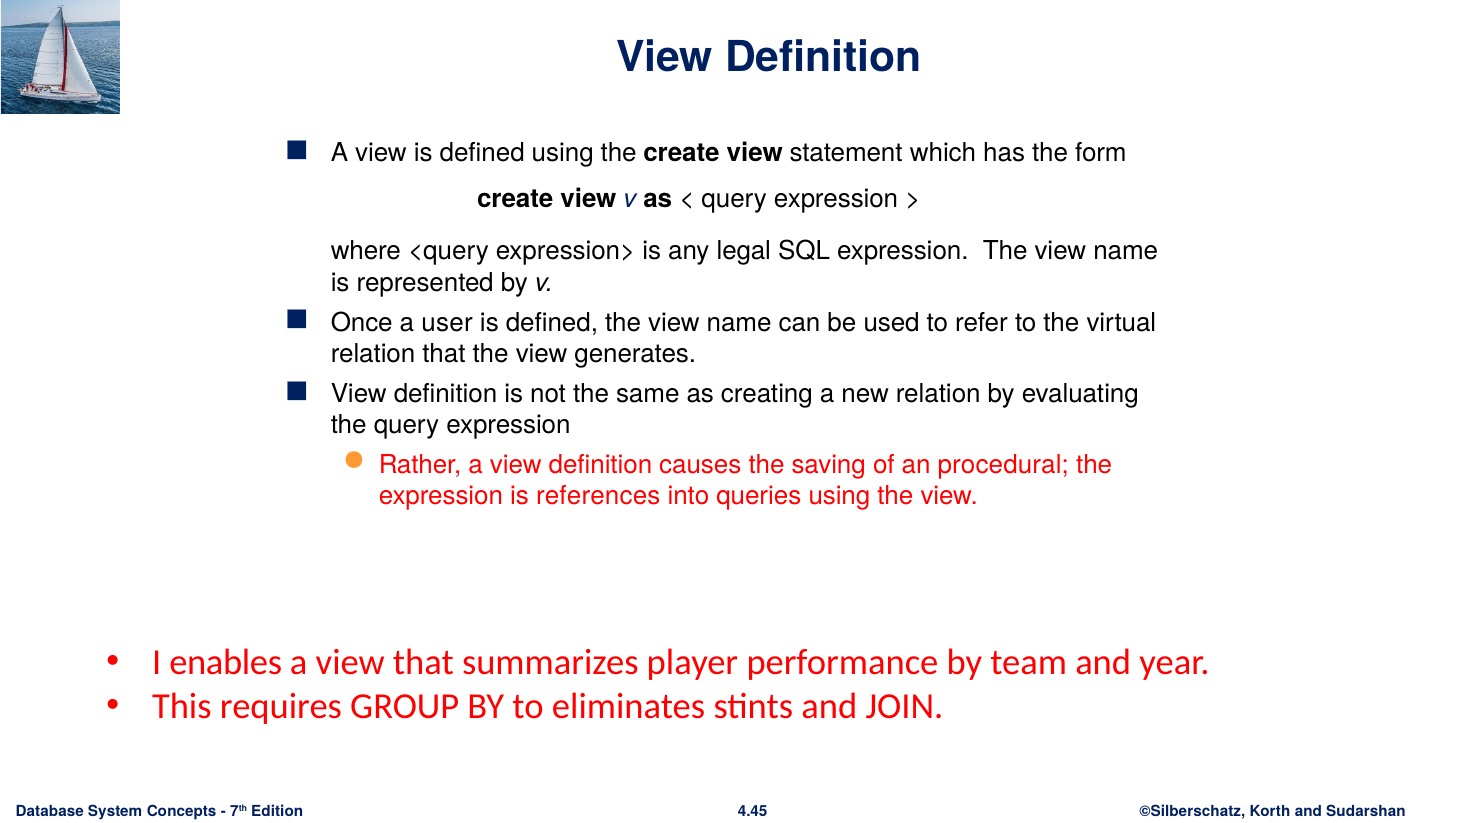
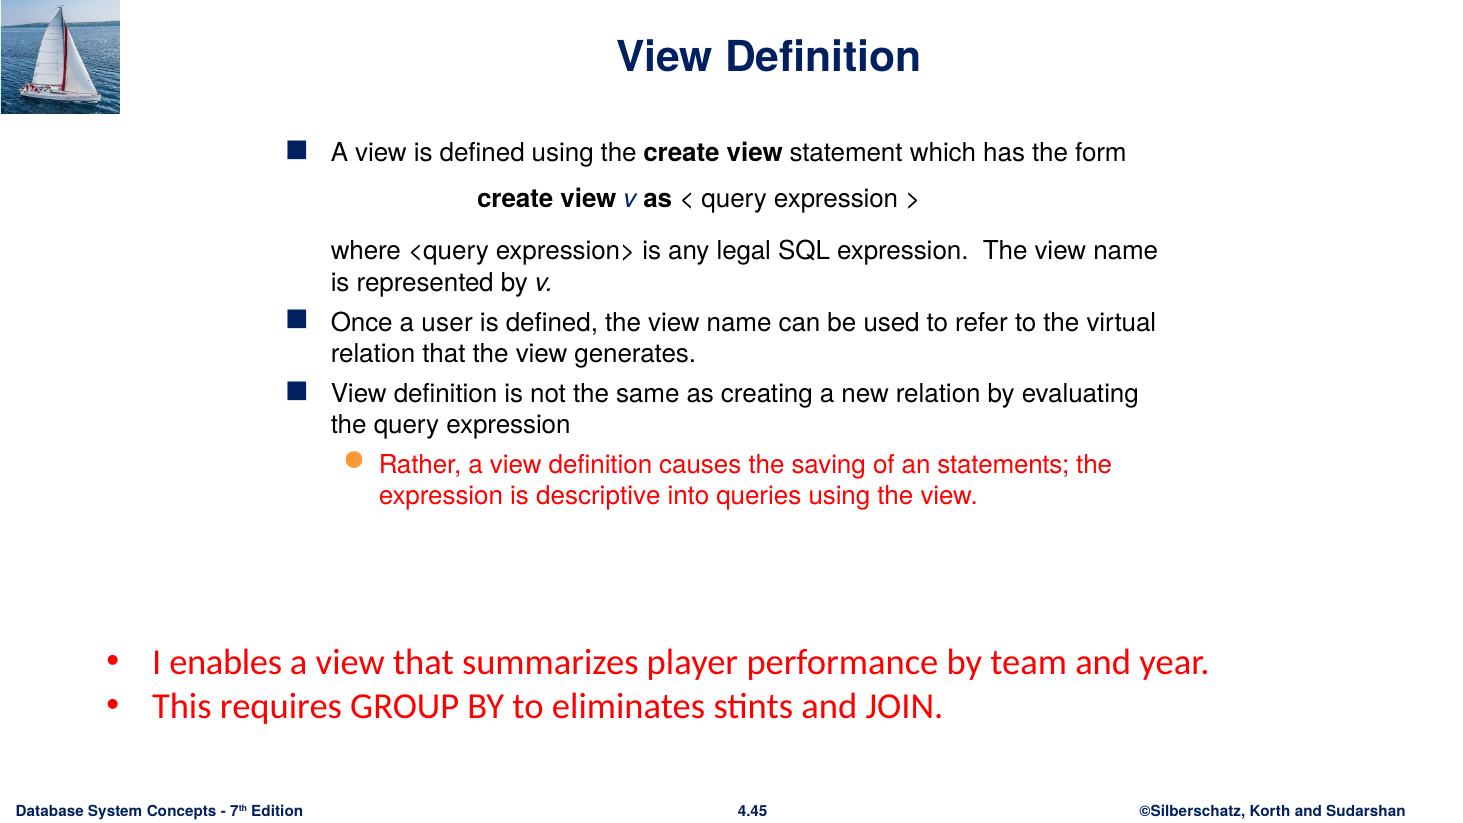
procedural: procedural -> statements (1003, 465)
references: references -> descriptive (598, 496)
